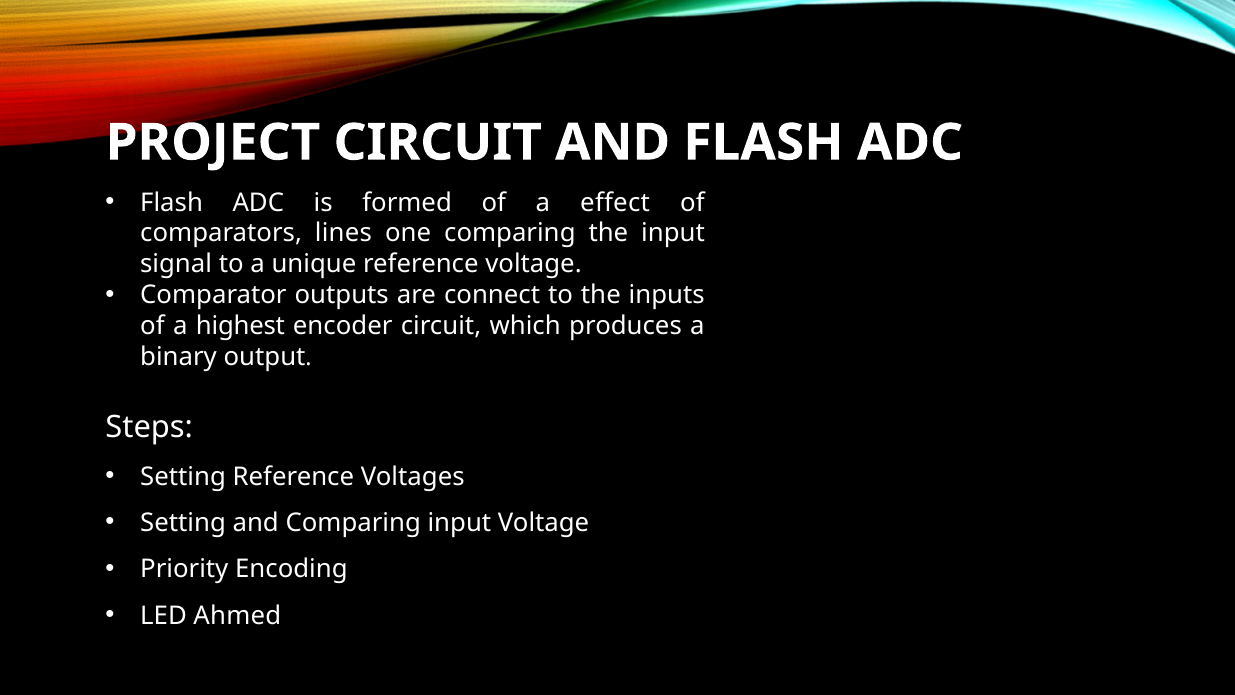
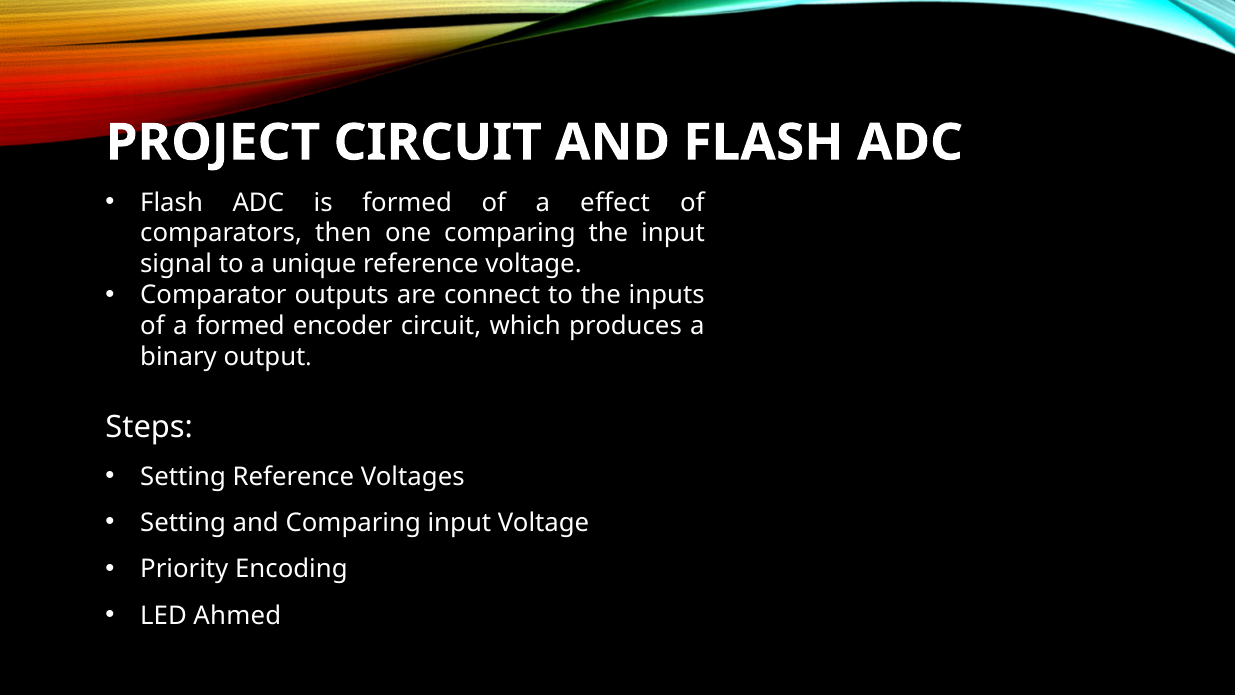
lines: lines -> then (343, 233)
a highest: highest -> formed (240, 326)
